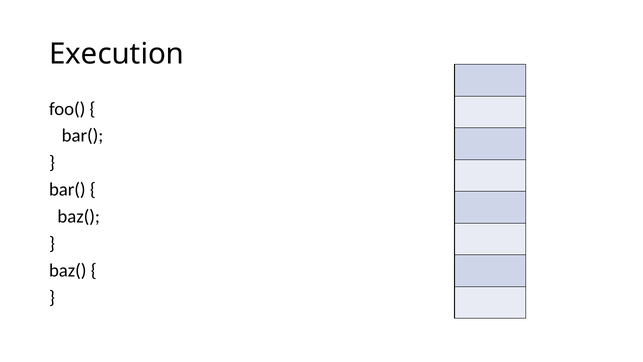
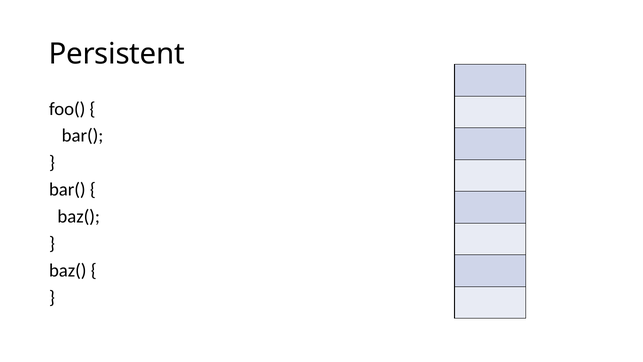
Execution: Execution -> Persistent (117, 54)
